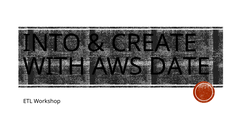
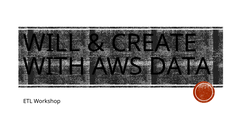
INTO: INTO -> WILL (52, 43)
DATE: DATE -> DATA (180, 67)
